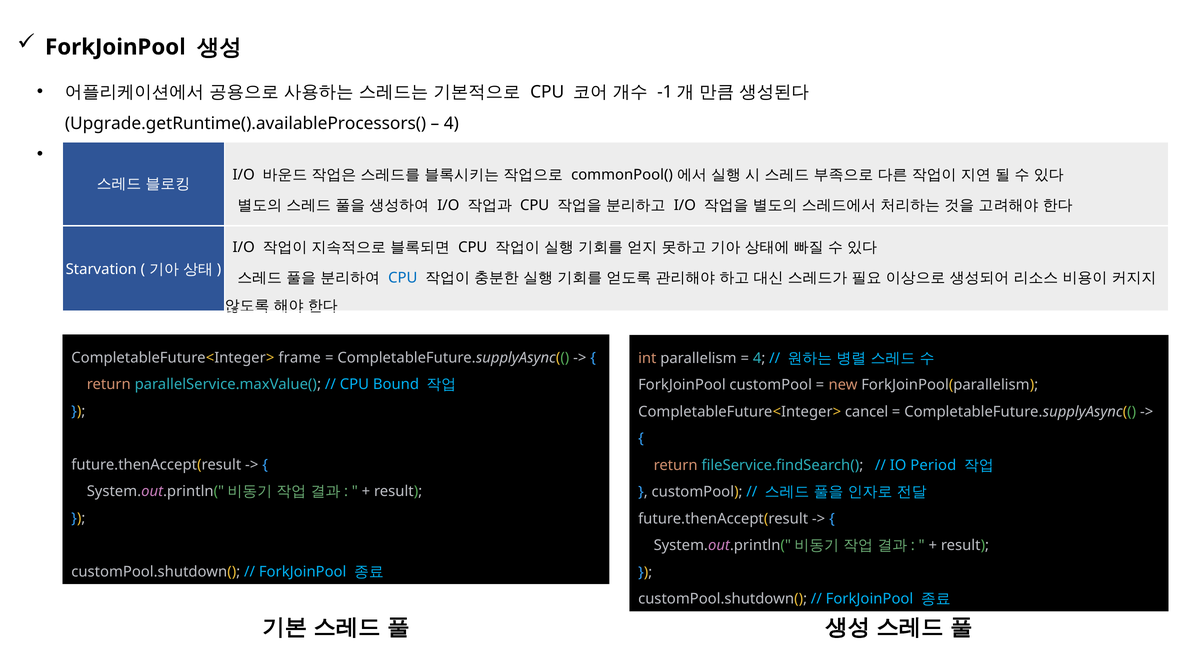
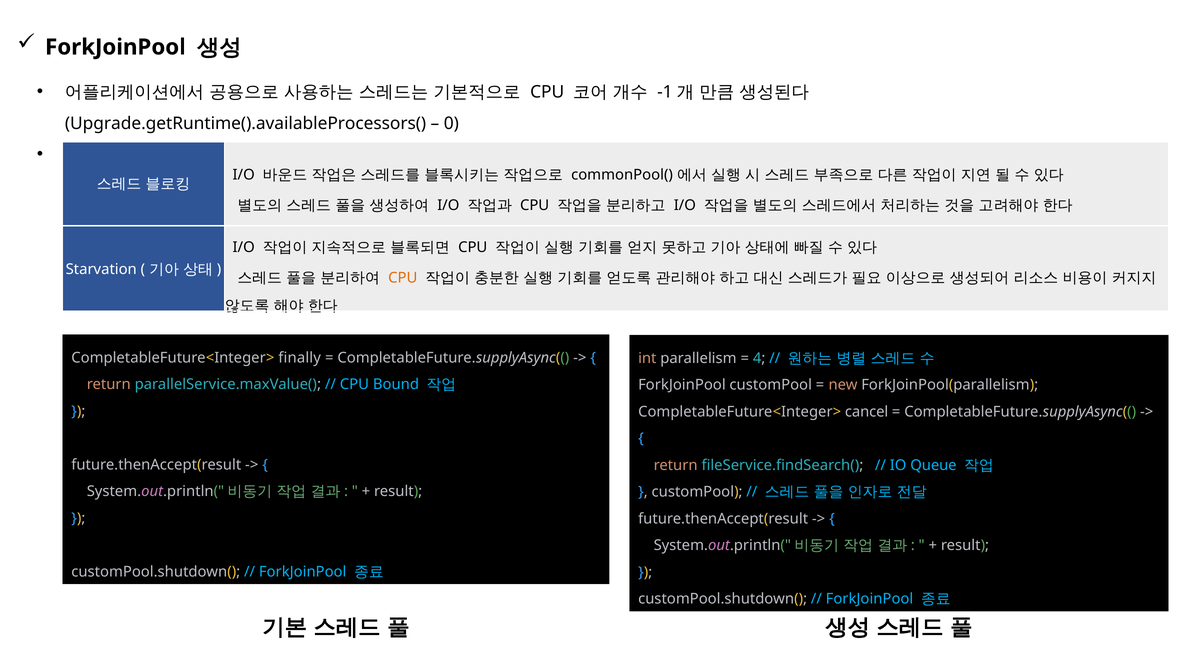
4: 4 -> 0 (451, 123)
CPU colour: blue -> orange (403, 278)
frame: frame -> finally (300, 358)
Period: Period -> Queue (933, 466)
